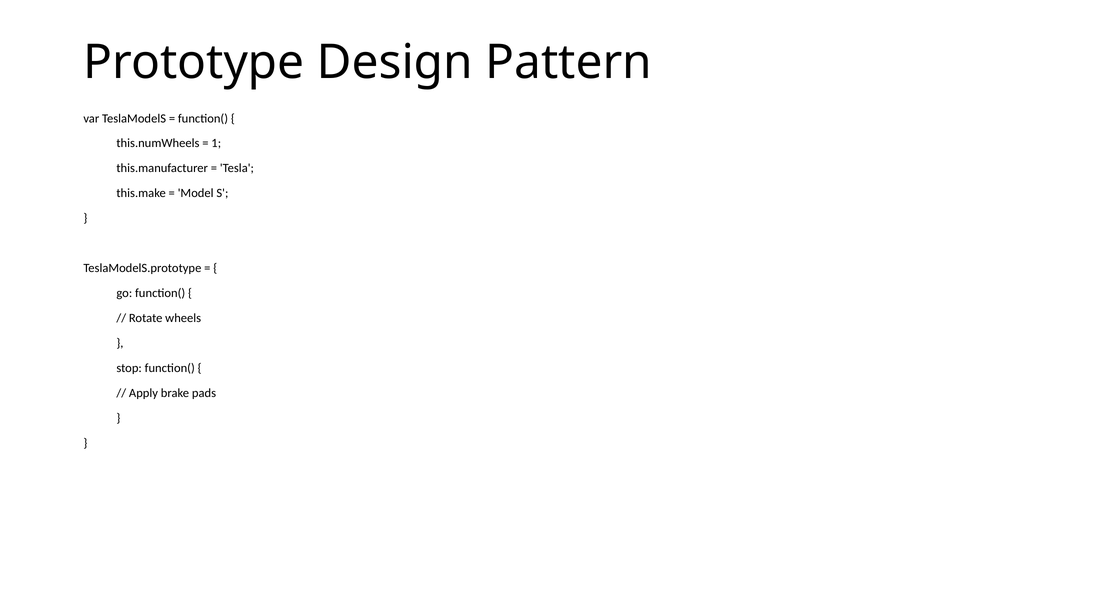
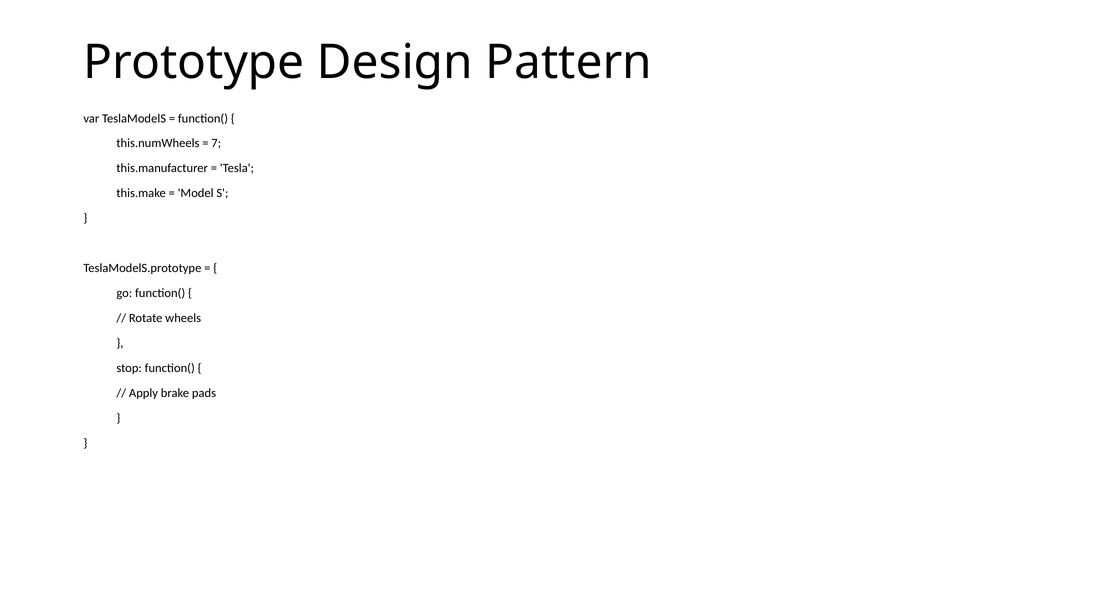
1: 1 -> 7 (216, 143)
